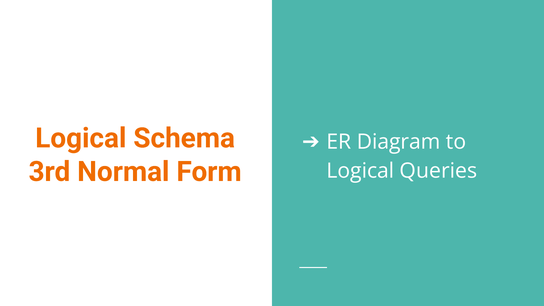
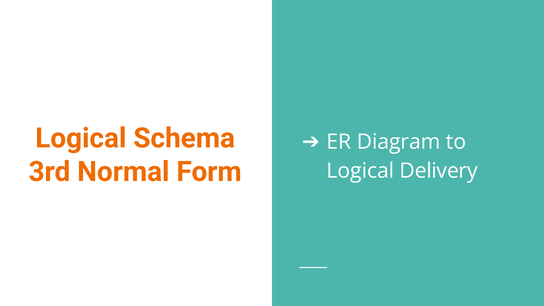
Queries: Queries -> Delivery (439, 171)
